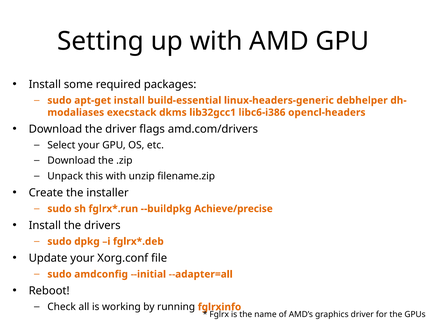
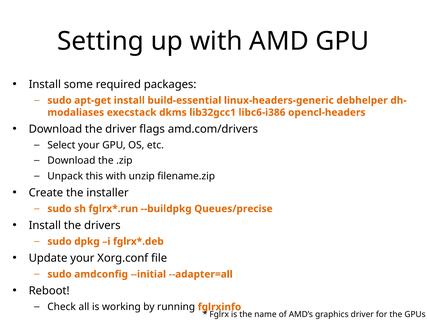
Achieve/precise: Achieve/precise -> Queues/precise (233, 209)
